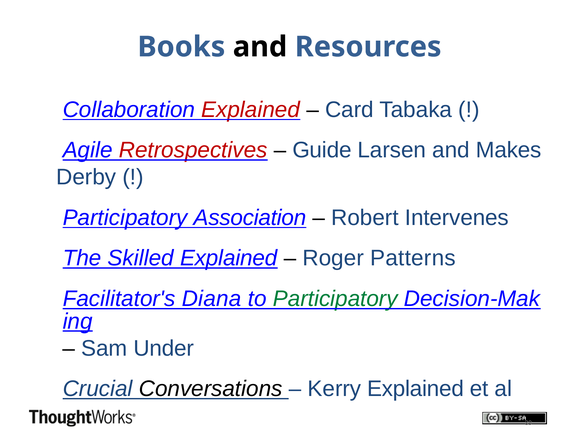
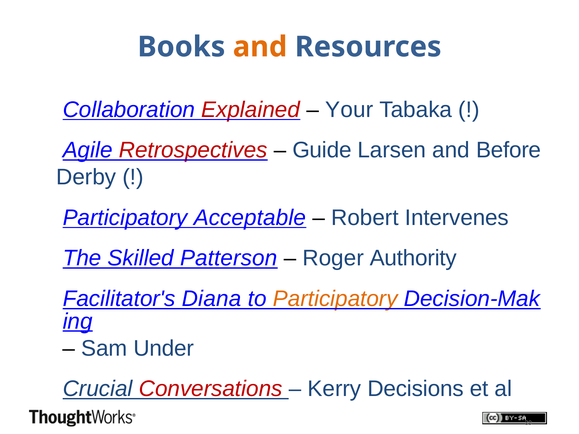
and colour: black -> orange (260, 47)
Card: Card -> Your (349, 110)
Makes: Makes -> Before (509, 150)
Association: Association -> Acceptable (250, 218)
Skilled Explained: Explained -> Patterson (229, 258)
Patterns: Patterns -> Authority (413, 258)
Participatory colour: green -> orange (335, 299)
Conversations colour: black -> red (211, 389)
Kerry Explained: Explained -> Decisions (416, 389)
